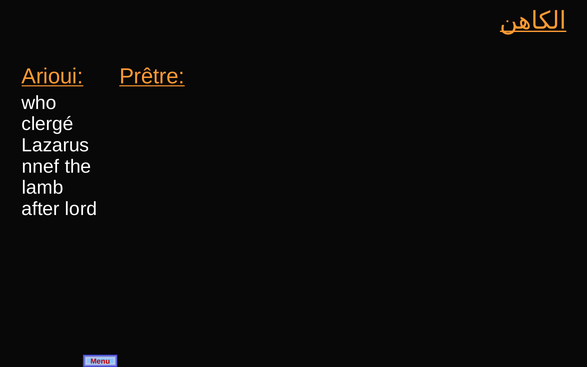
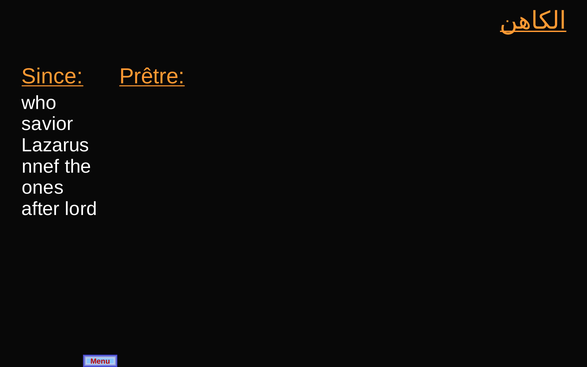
Arioui: Arioui -> Since (52, 76)
clergé: clergé -> savior (47, 124)
lamb: lamb -> ones (43, 188)
